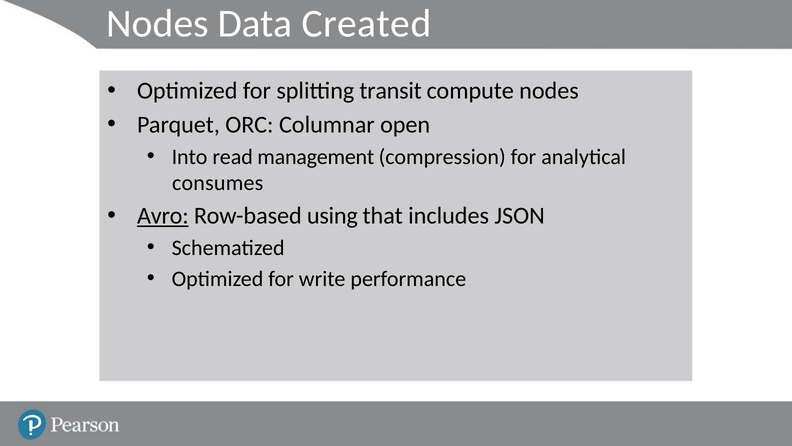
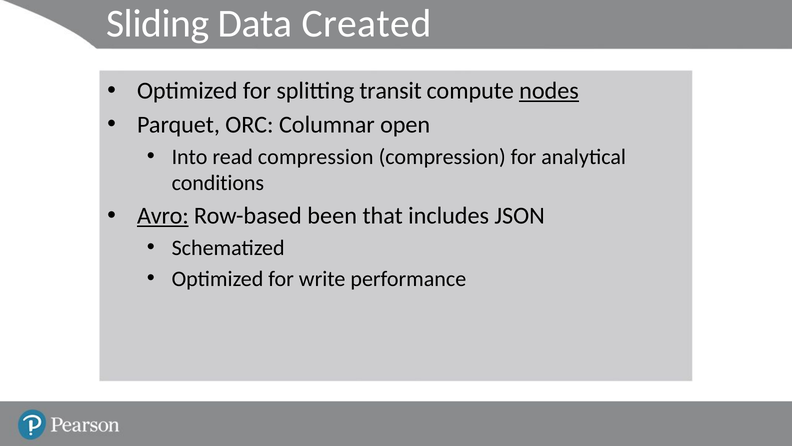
Nodes: Nodes -> Sliding (158, 24)
nodes underline: none -> present (549, 91)
read management: management -> compression (316, 157)
consumes: consumes -> conditions (218, 183)
using: using -> been (332, 216)
